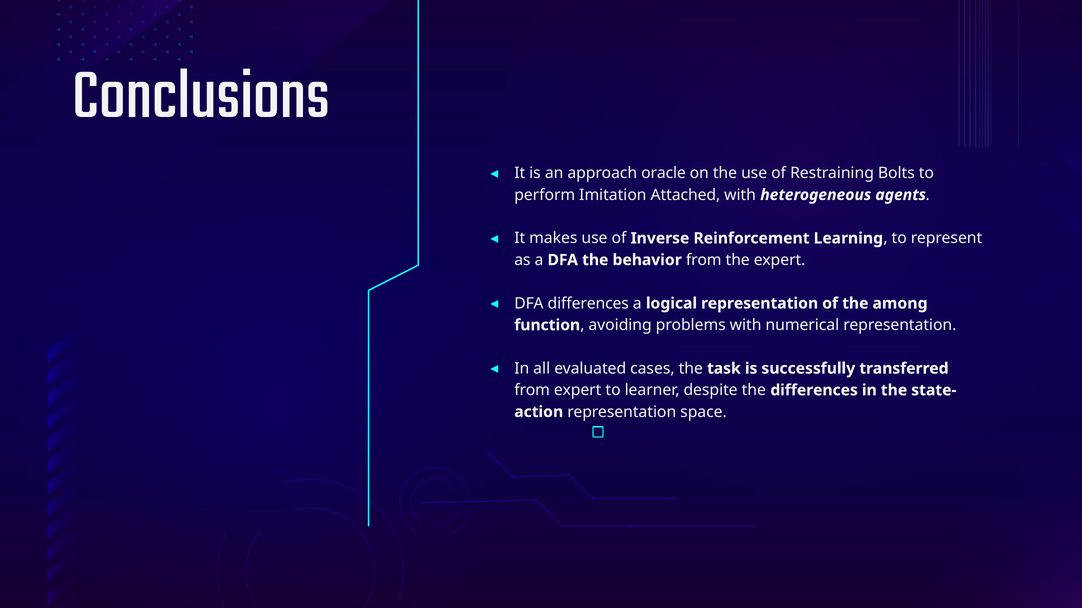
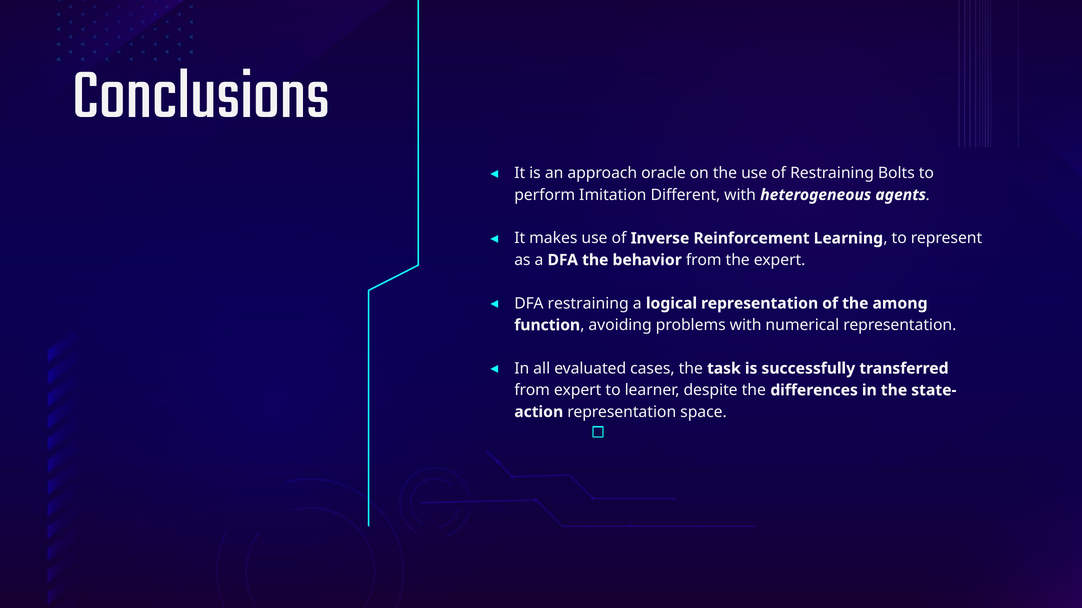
Attached: Attached -> Different (685, 195)
DFA differences: differences -> restraining (588, 304)
